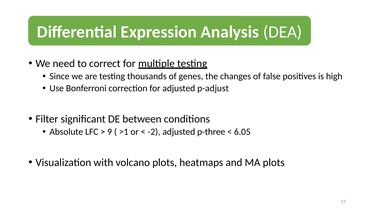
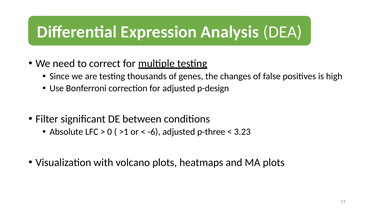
p-adjust: p-adjust -> p-design (213, 88)
9: 9 -> 0 (110, 131)
-2: -2 -> -6 (154, 131)
6.05: 6.05 -> 3.23 (242, 131)
